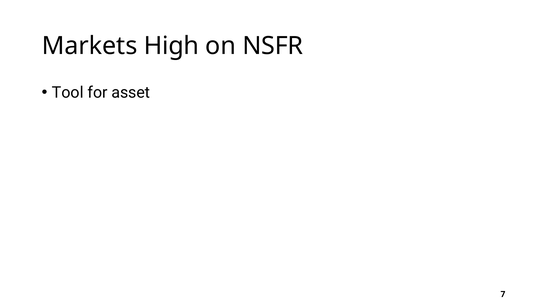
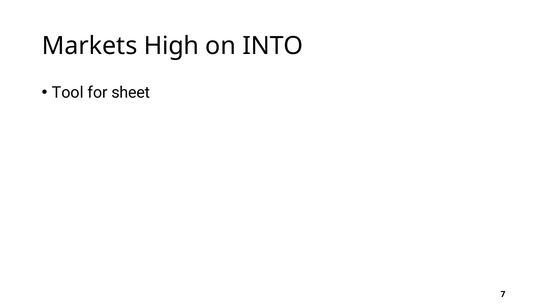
NSFR: NSFR -> INTO (273, 46)
asset: asset -> sheet (131, 92)
